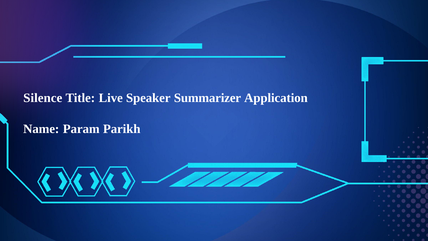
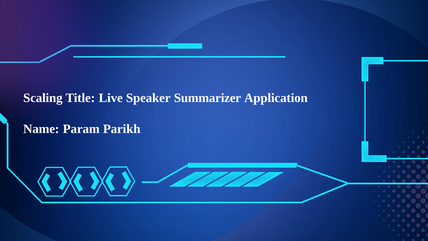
Silence: Silence -> Scaling (43, 98)
